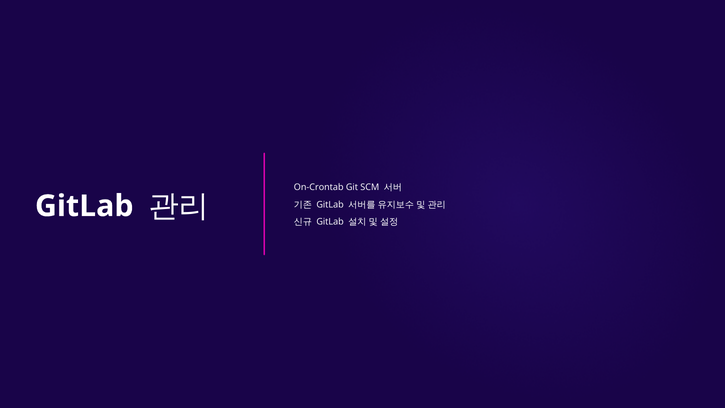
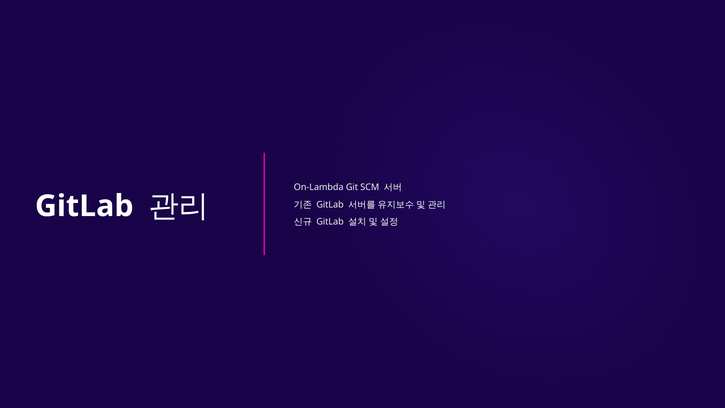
On-Crontab: On-Crontab -> On-Lambda (319, 187)
